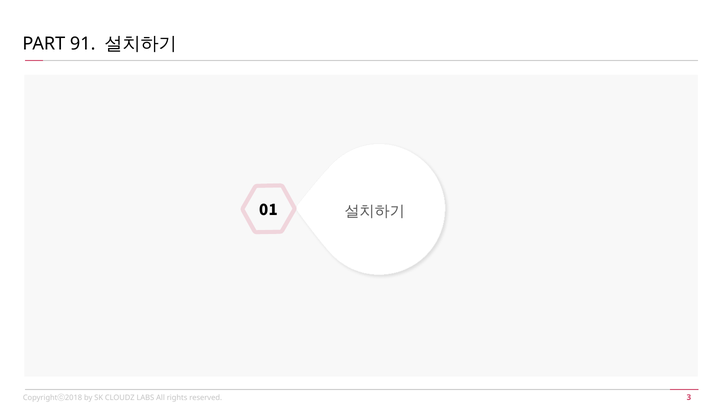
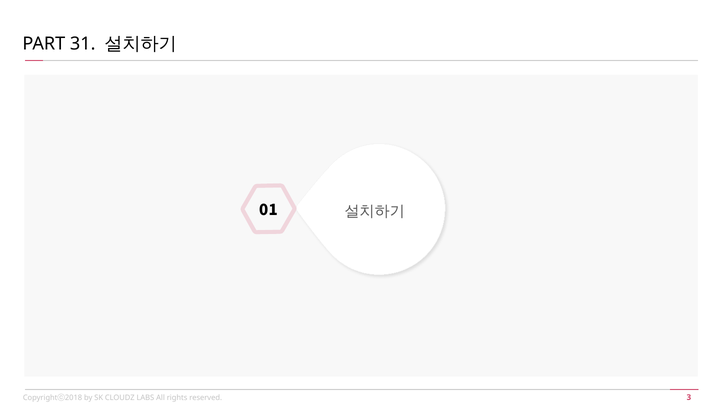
91: 91 -> 31 (83, 44)
